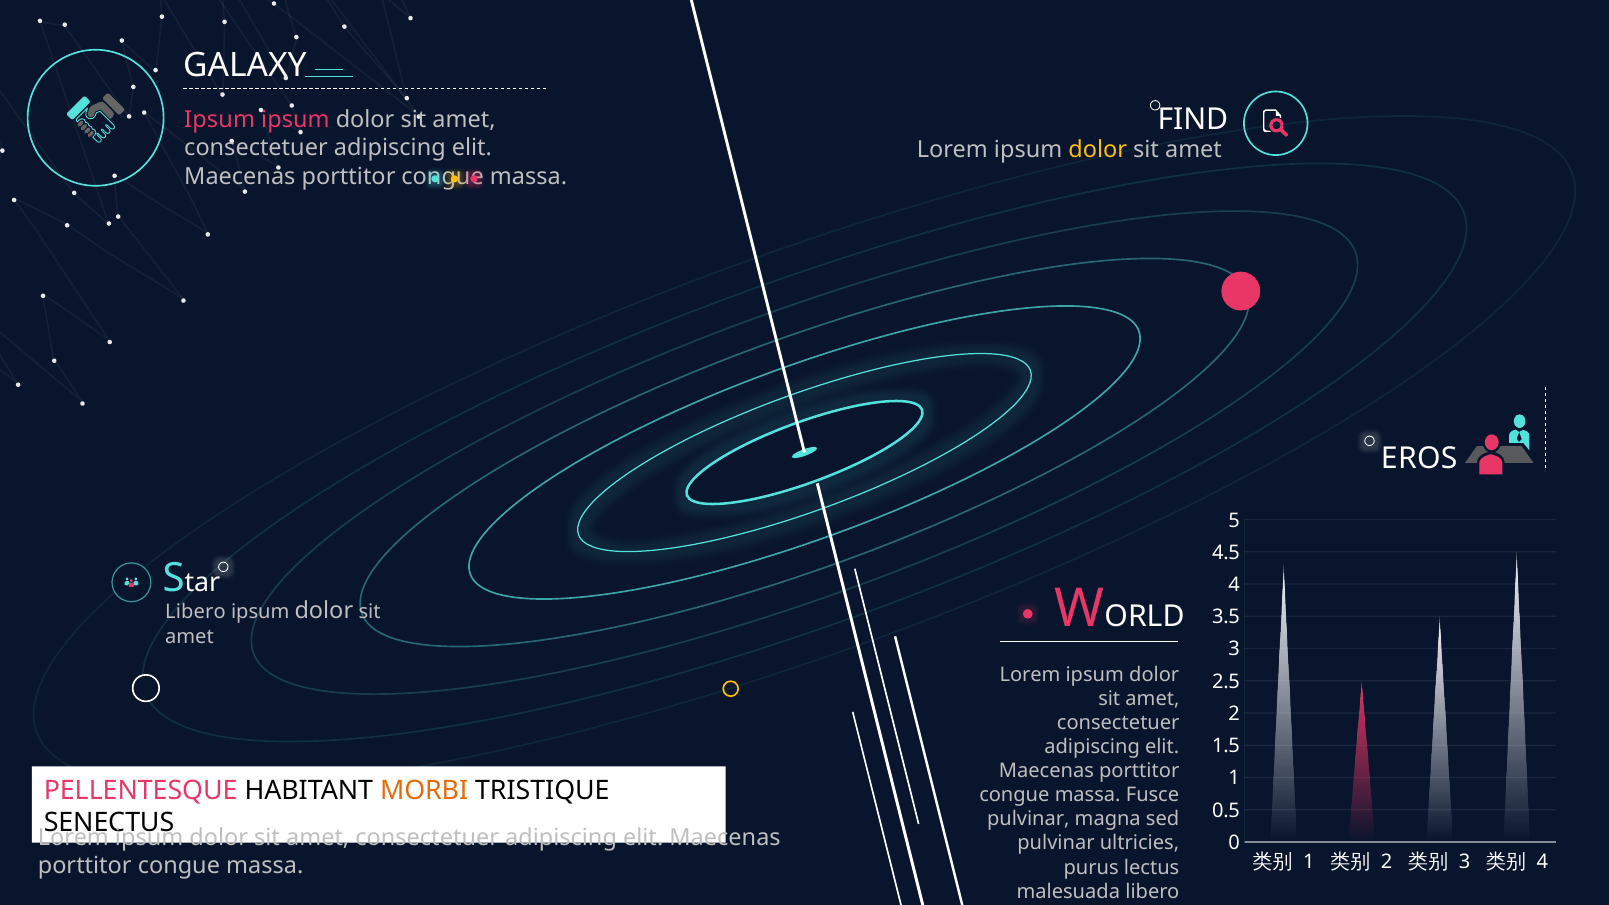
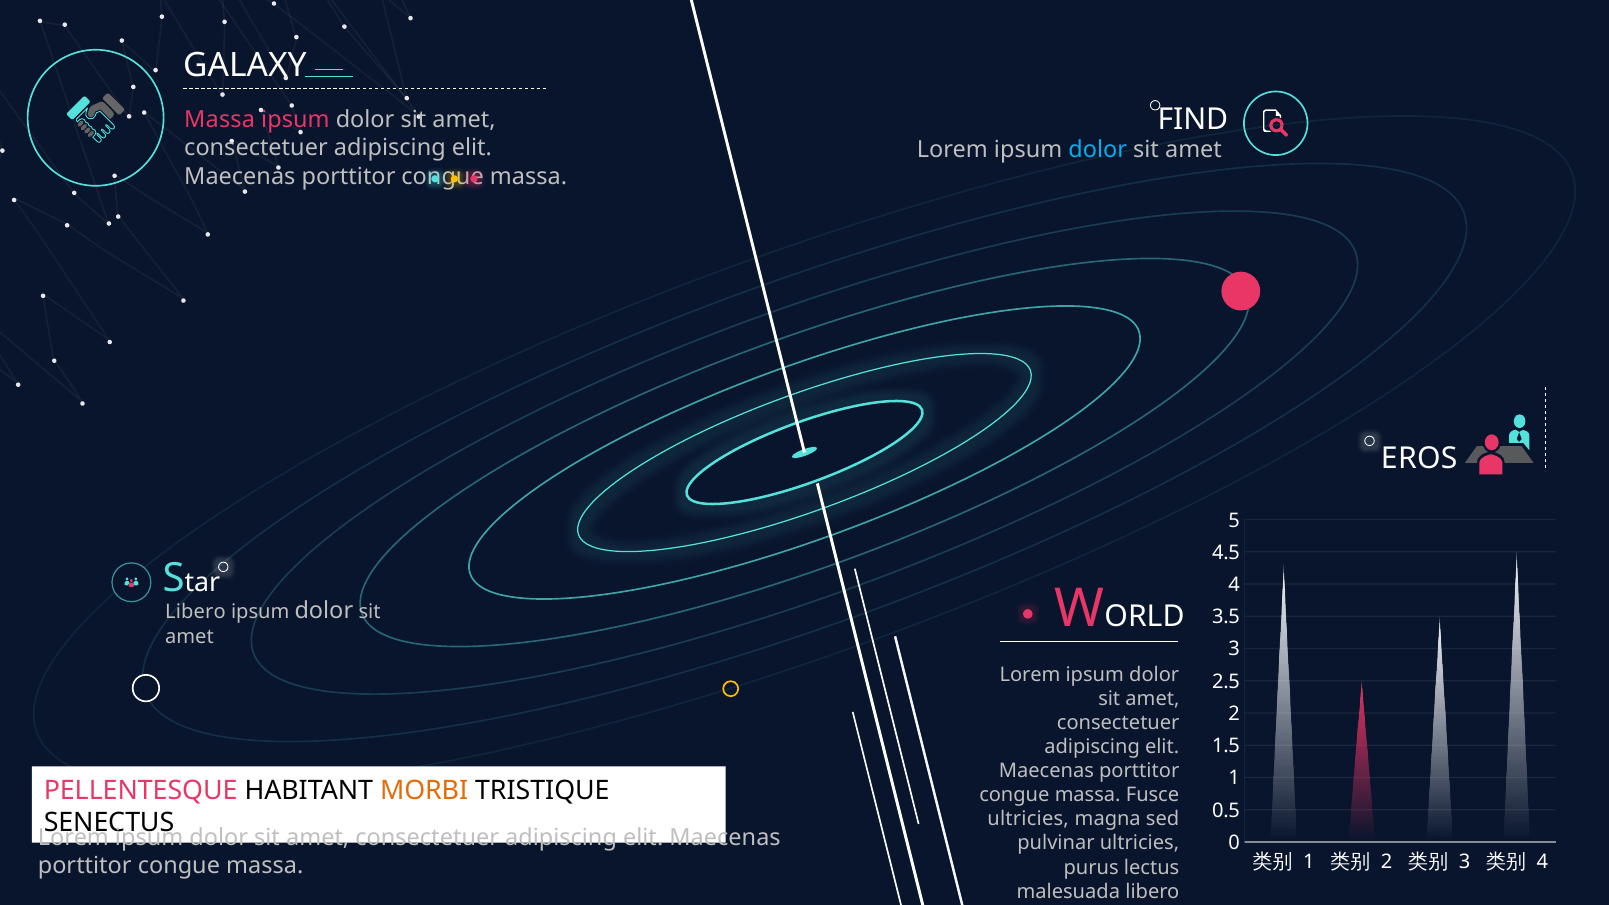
Ipsum: Ipsum -> Massa (220, 120)
dolor colour: yellow -> light blue (1098, 149)
pulvinar: pulvinar -> ultricies (1028, 819)
